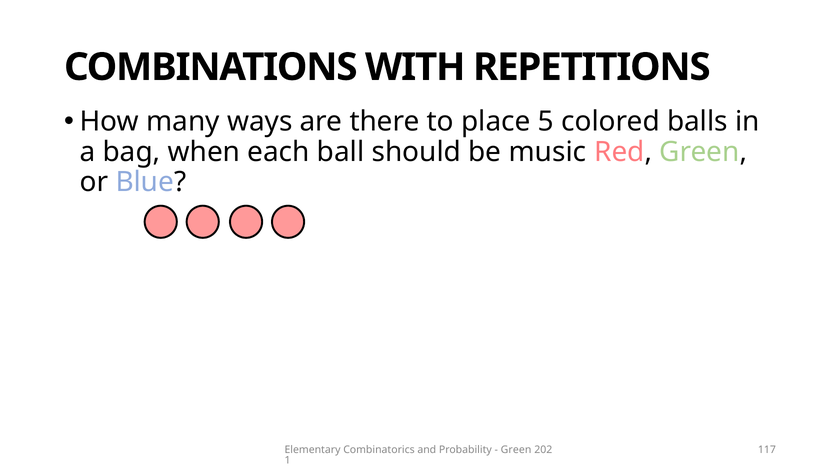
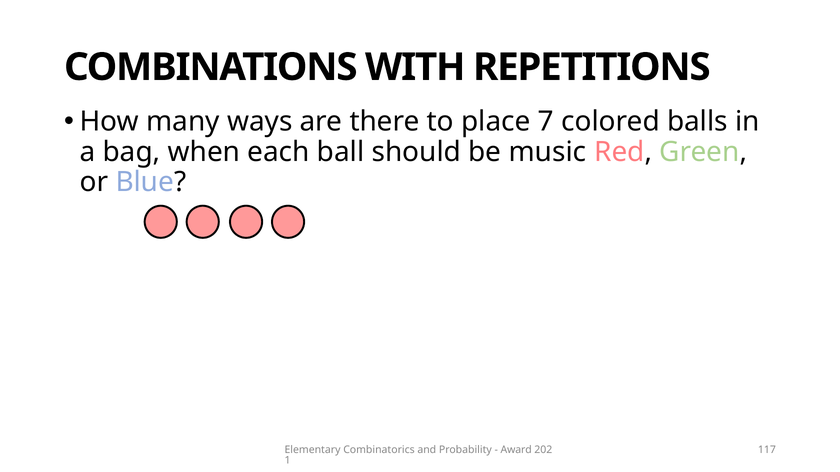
5: 5 -> 7 (546, 122)
Green: Green -> Award (516, 450)
